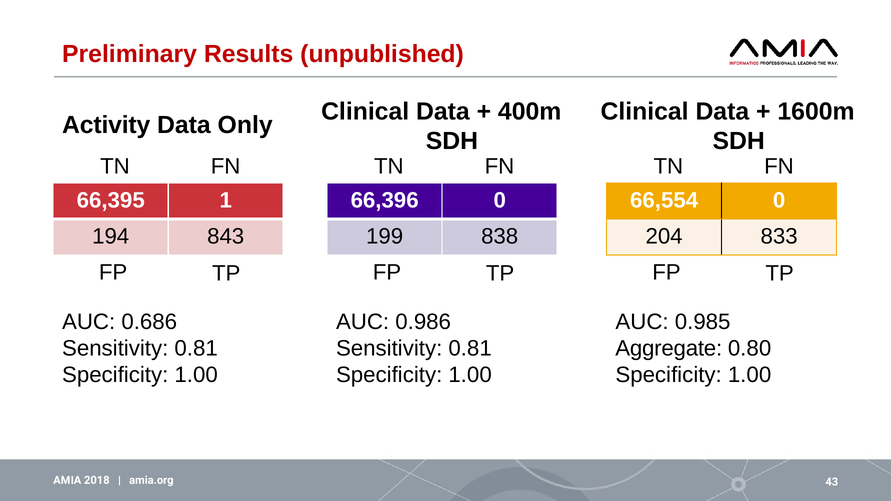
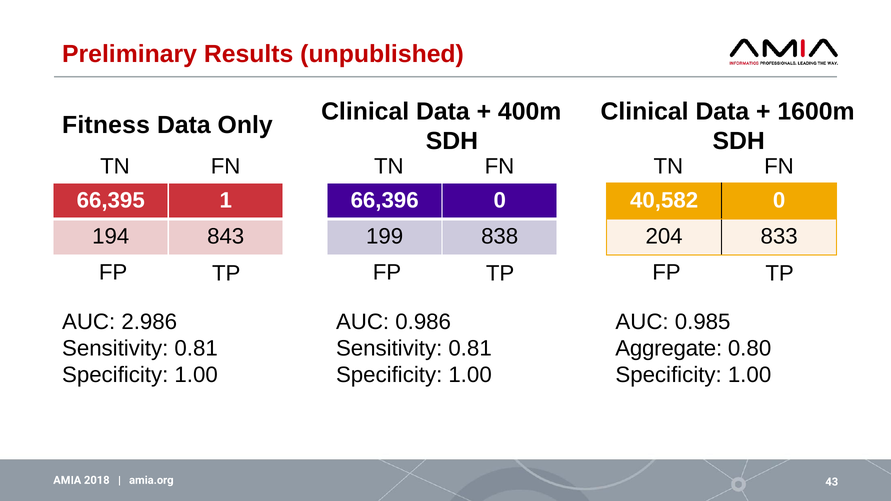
Activity: Activity -> Fitness (106, 125)
66,554: 66,554 -> 40,582 (664, 200)
0.686: 0.686 -> 2.986 (149, 322)
